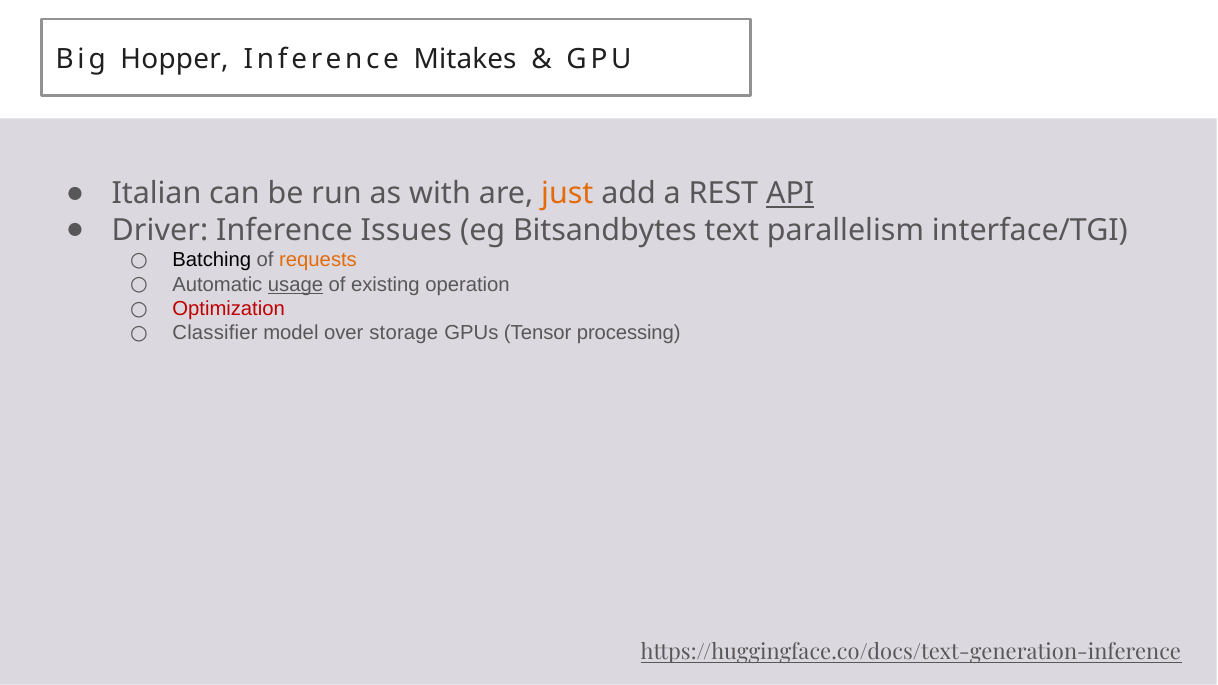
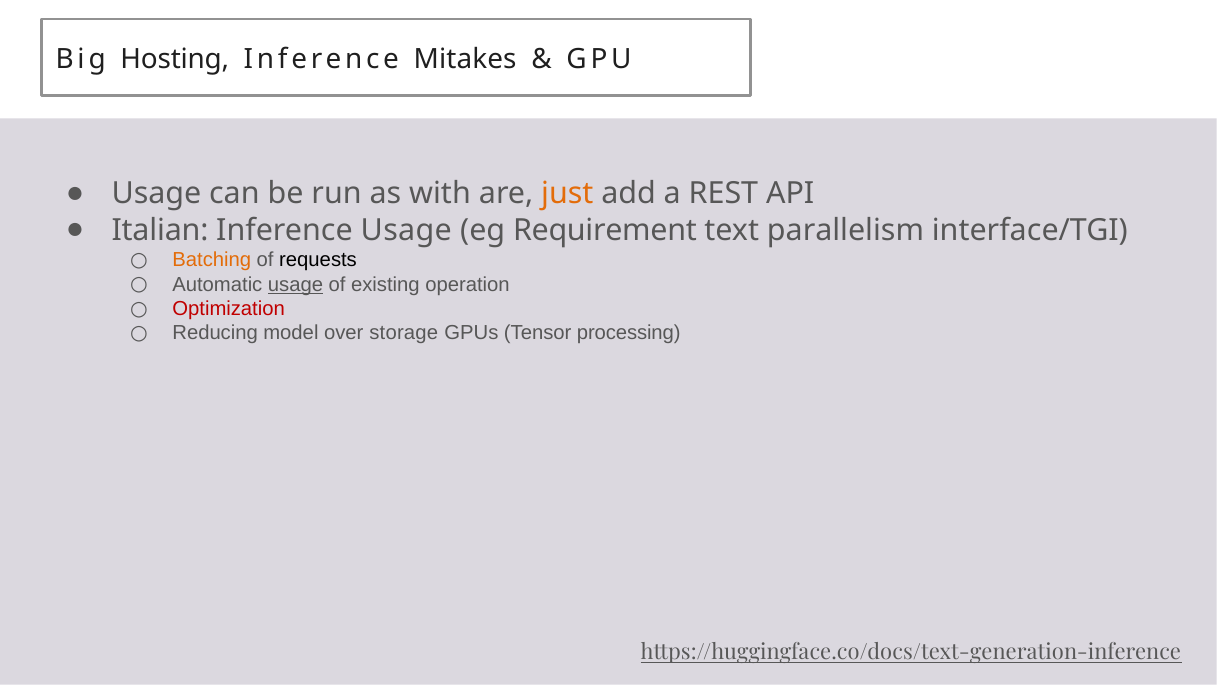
Hopper: Hopper -> Hosting (175, 59)
Italian: Italian -> Usage (156, 194)
API underline: present -> none (790, 194)
Driver: Driver -> Italian (160, 230)
Inference Issues: Issues -> Usage (406, 230)
Bitsandbytes: Bitsandbytes -> Requirement (605, 230)
Batching colour: black -> orange (212, 260)
requests colour: orange -> black (318, 260)
Classifier: Classifier -> Reducing (215, 333)
